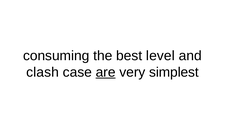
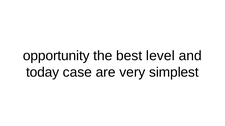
consuming: consuming -> opportunity (56, 56)
clash: clash -> today (43, 72)
are underline: present -> none (106, 72)
